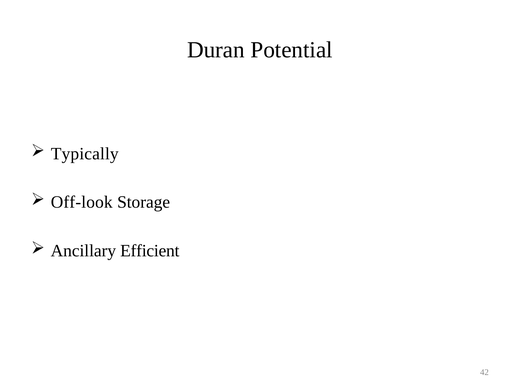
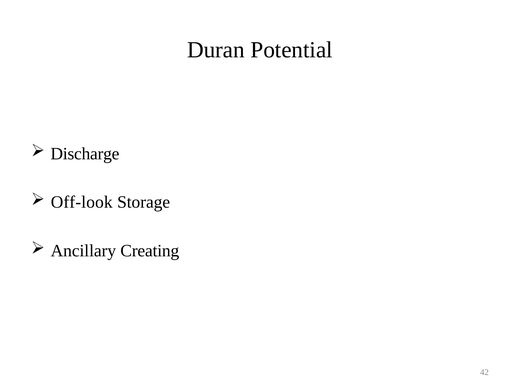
Typically: Typically -> Discharge (85, 154)
Efficient: Efficient -> Creating (150, 251)
